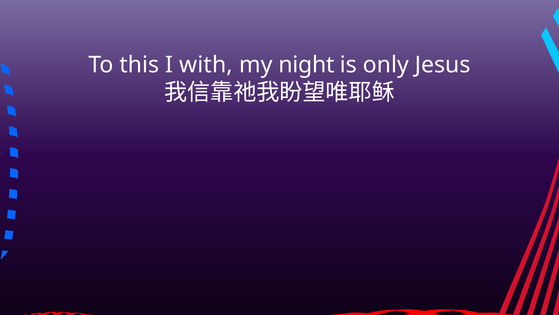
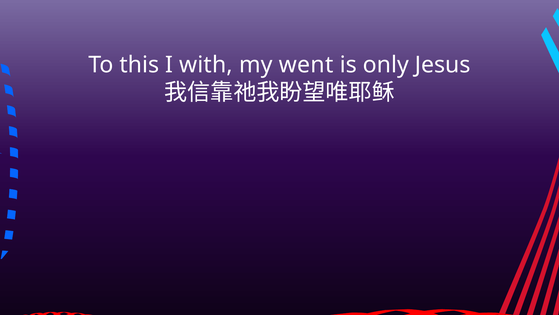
night: night -> went (306, 65)
